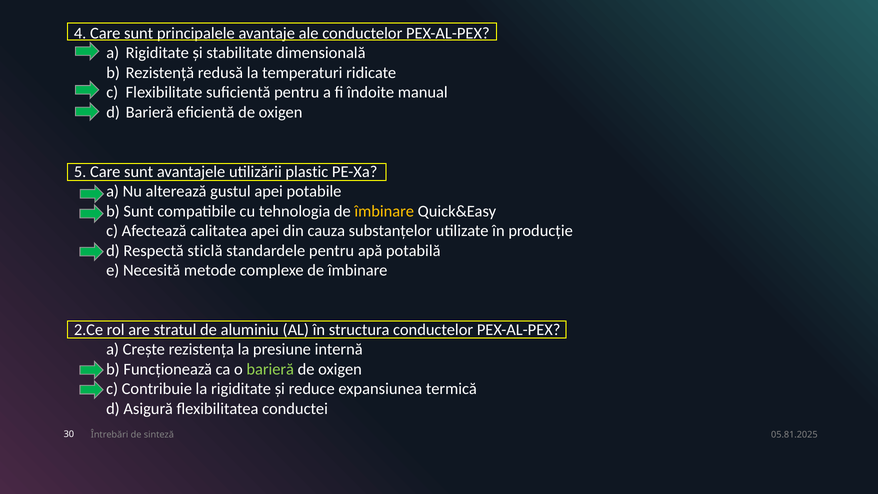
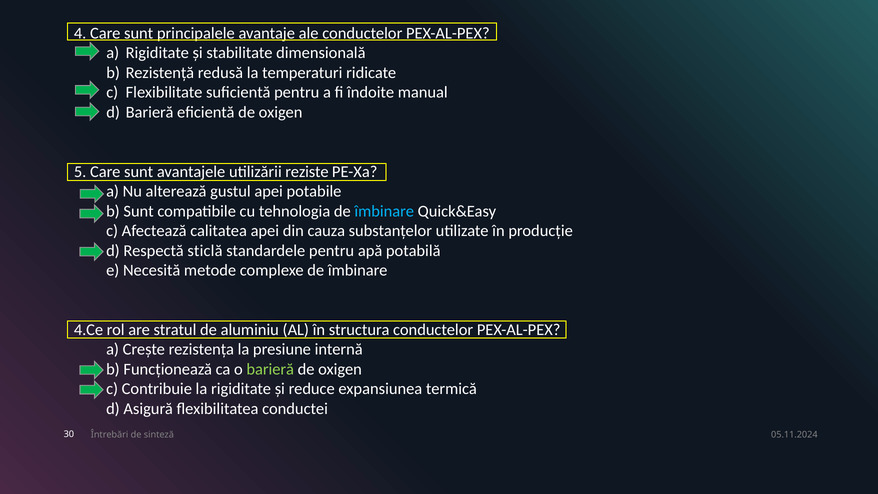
plastic: plastic -> reziste (307, 172)
îmbinare colour: yellow -> light blue (384, 211)
2.Ce: 2.Ce -> 4.Ce (89, 330)
05.81.2025: 05.81.2025 -> 05.11.2024 (794, 435)
